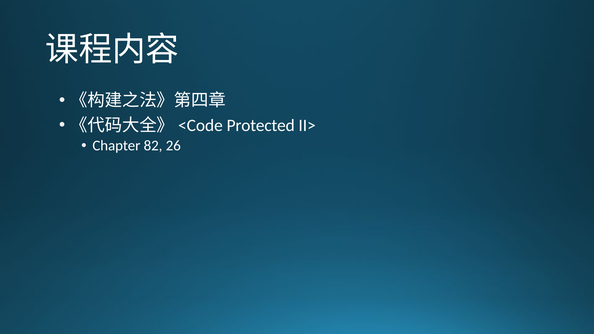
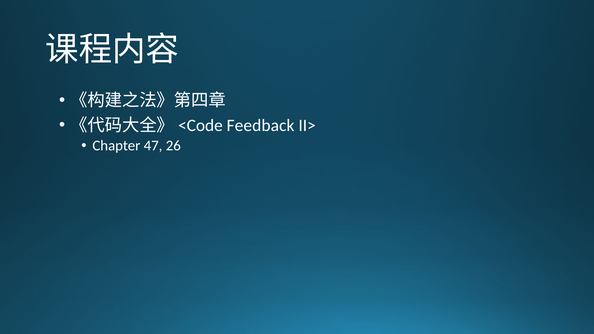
Protected: Protected -> Feedback (261, 125)
82: 82 -> 47 (153, 146)
